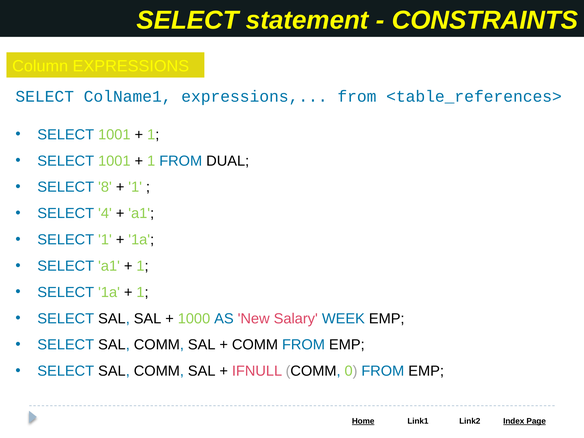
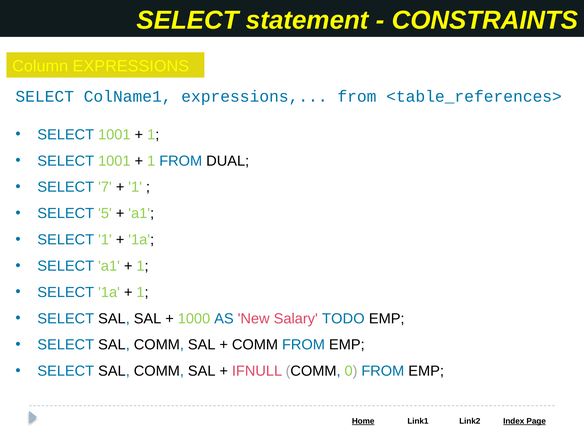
8: 8 -> 7 (105, 187)
4: 4 -> 5 (105, 213)
WEEK: WEEK -> TODO (343, 319)
